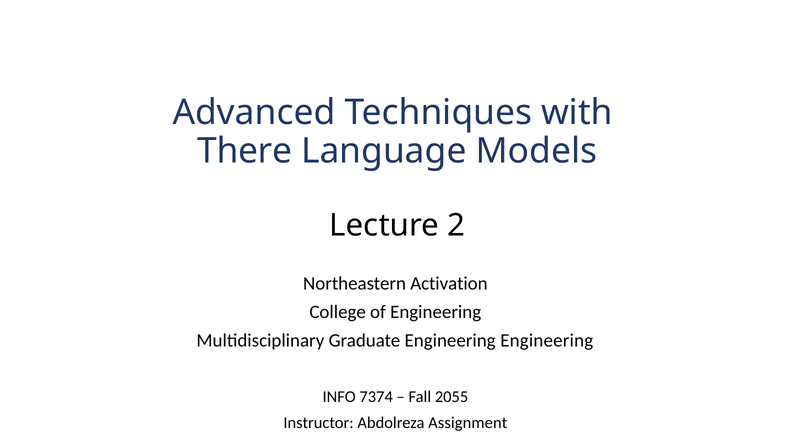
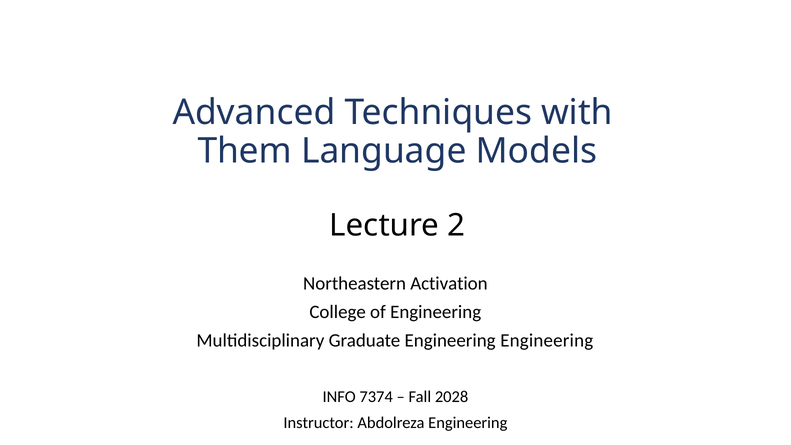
There: There -> Them (245, 151)
2055: 2055 -> 2028 (452, 397)
Abdolreza Assignment: Assignment -> Engineering (468, 423)
